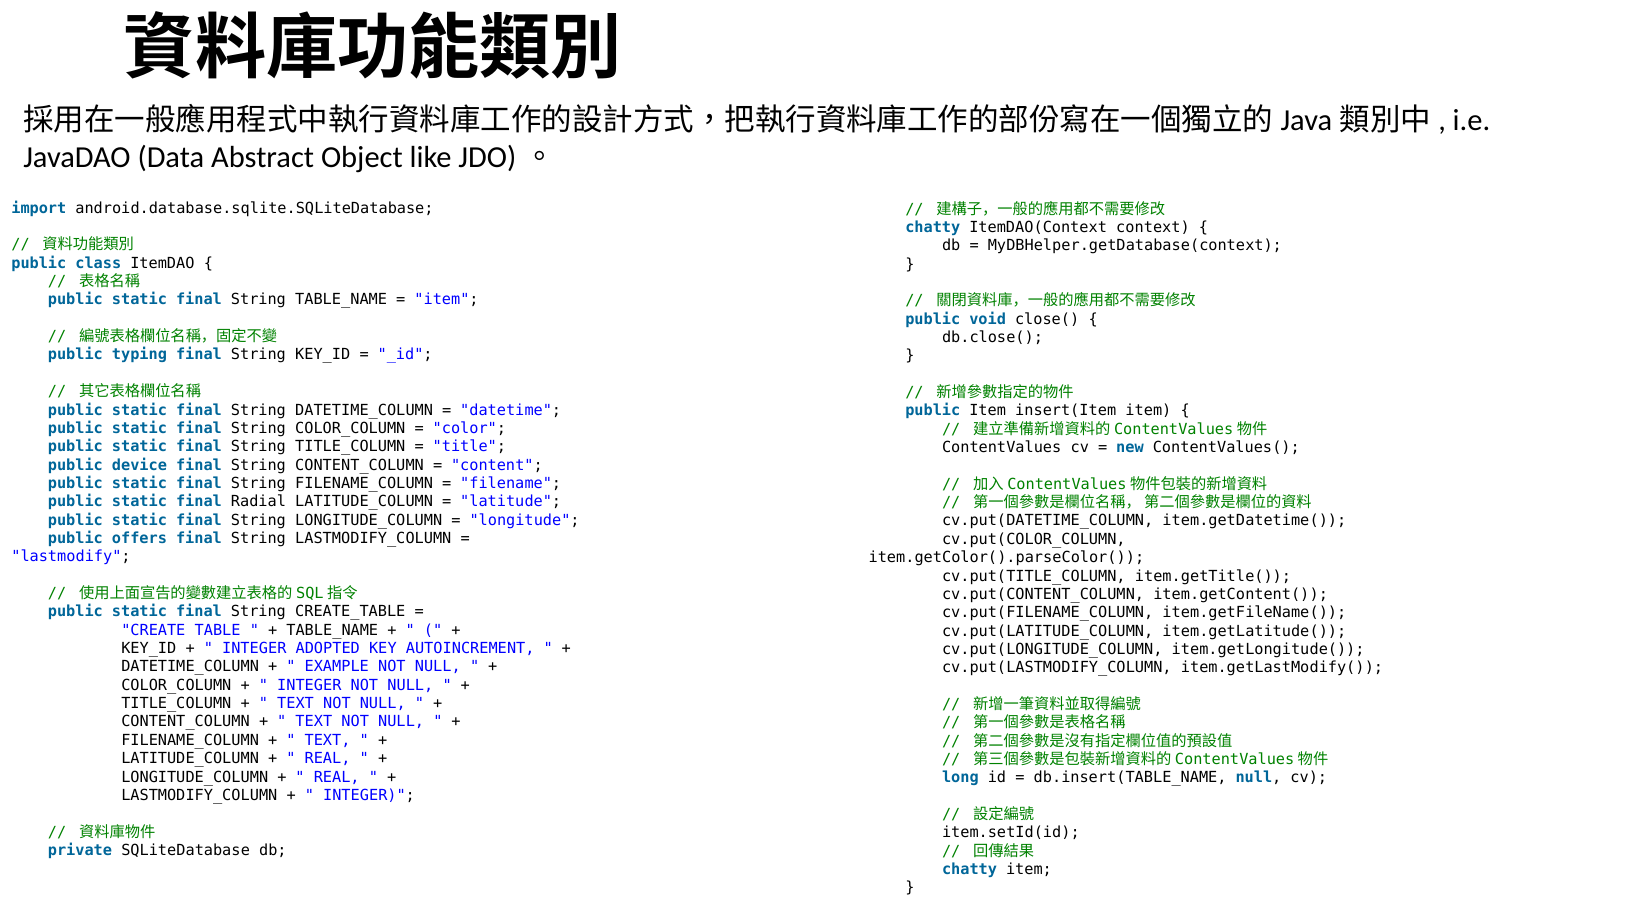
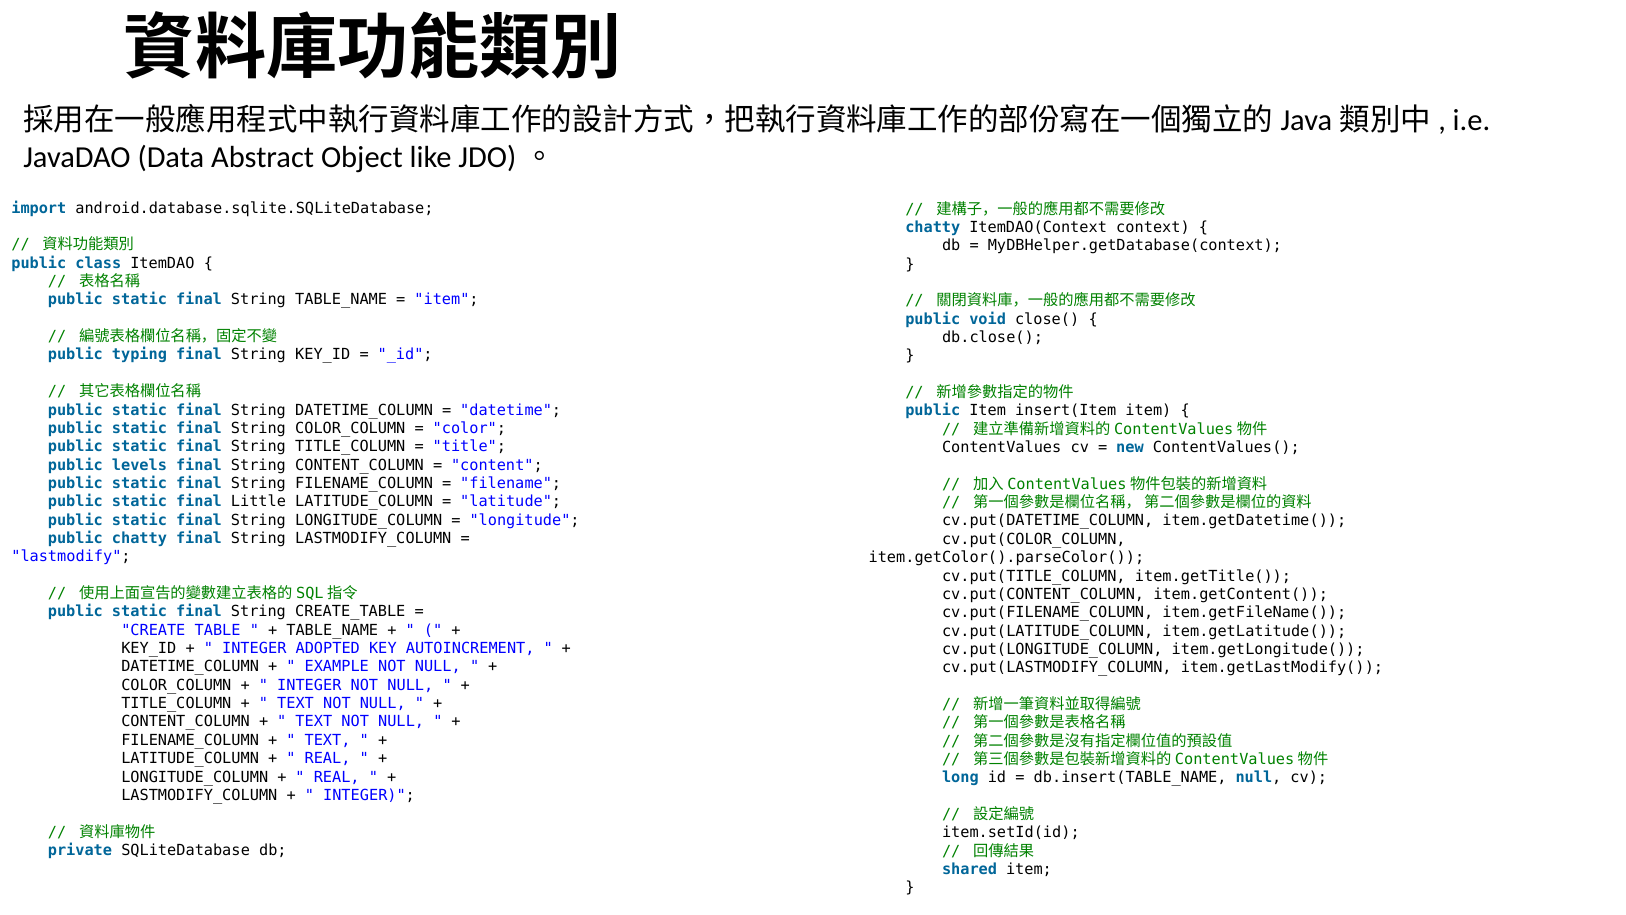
device: device -> levels (139, 465)
Radial: Radial -> Little (258, 502)
public offers: offers -> chatty (139, 538)
chatty: chatty -> shared (970, 869)
